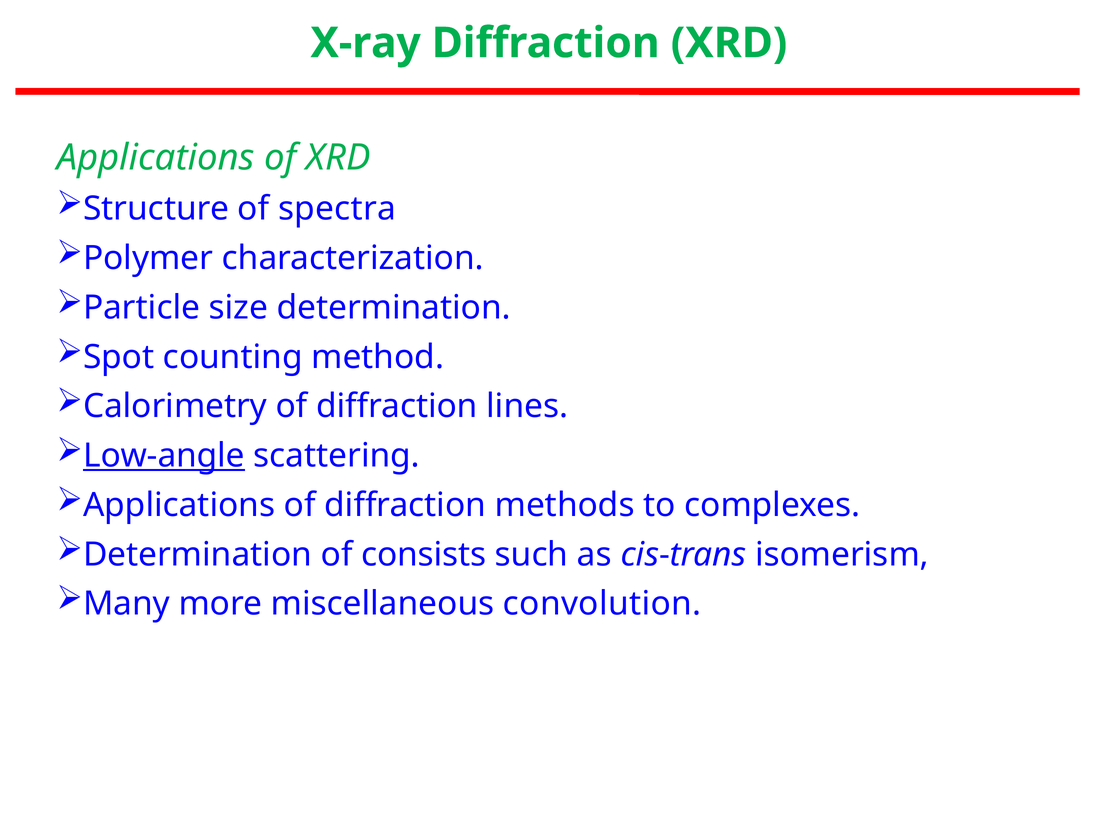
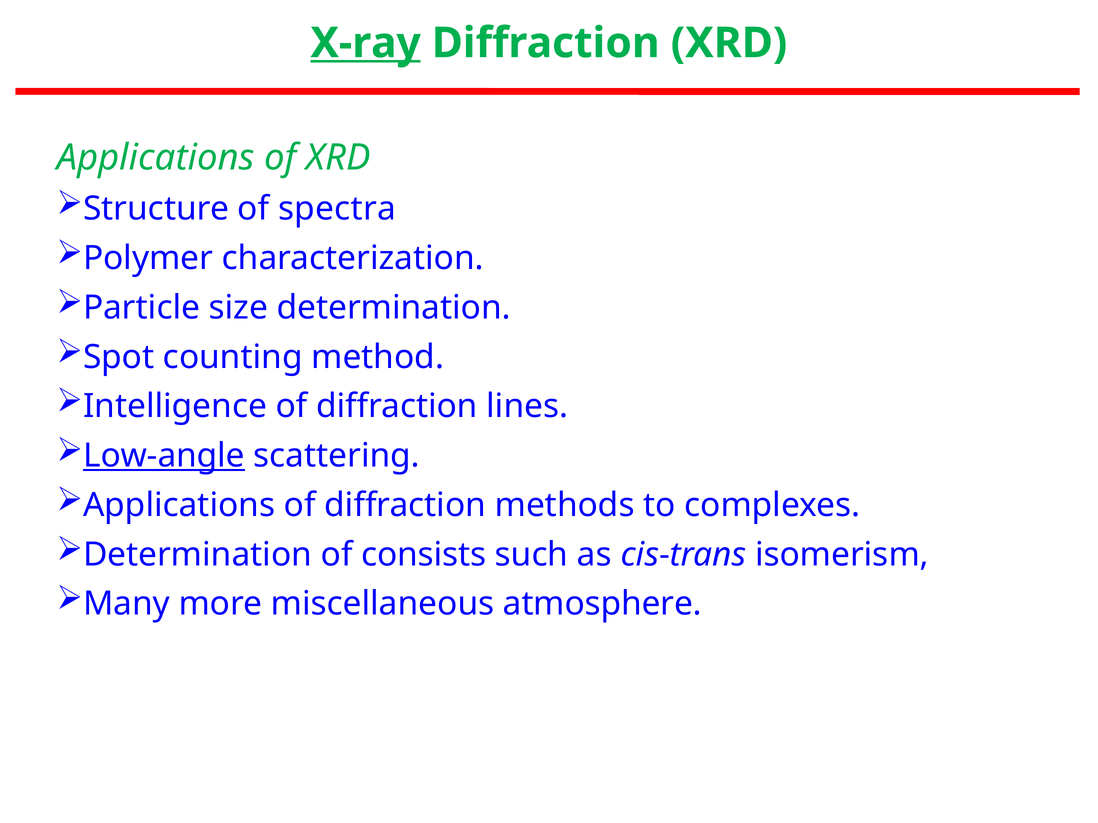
X-ray underline: none -> present (366, 43)
Calorimetry: Calorimetry -> Intelligence (175, 407)
convolution: convolution -> atmosphere (602, 604)
